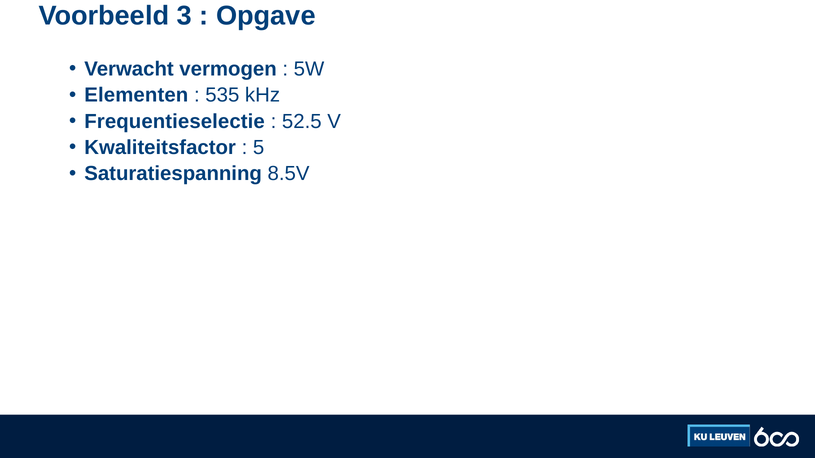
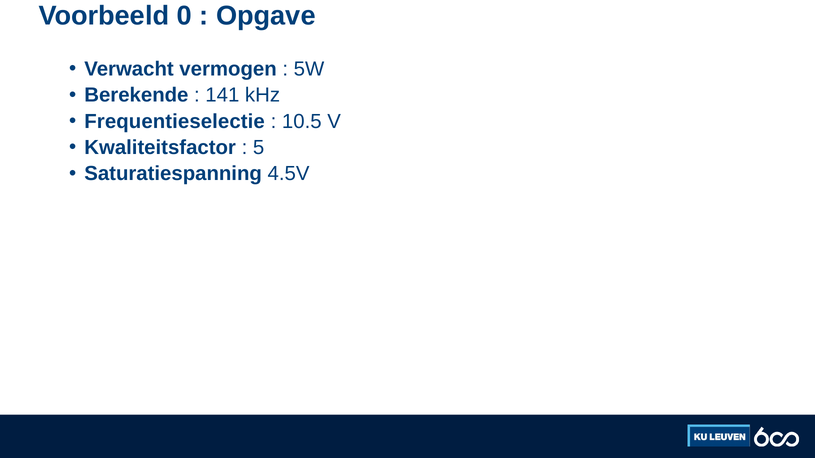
3: 3 -> 0 (184, 16)
Elementen: Elementen -> Berekende (136, 95)
535: 535 -> 141 (222, 95)
52.5: 52.5 -> 10.5 (302, 121)
8.5V: 8.5V -> 4.5V (289, 174)
